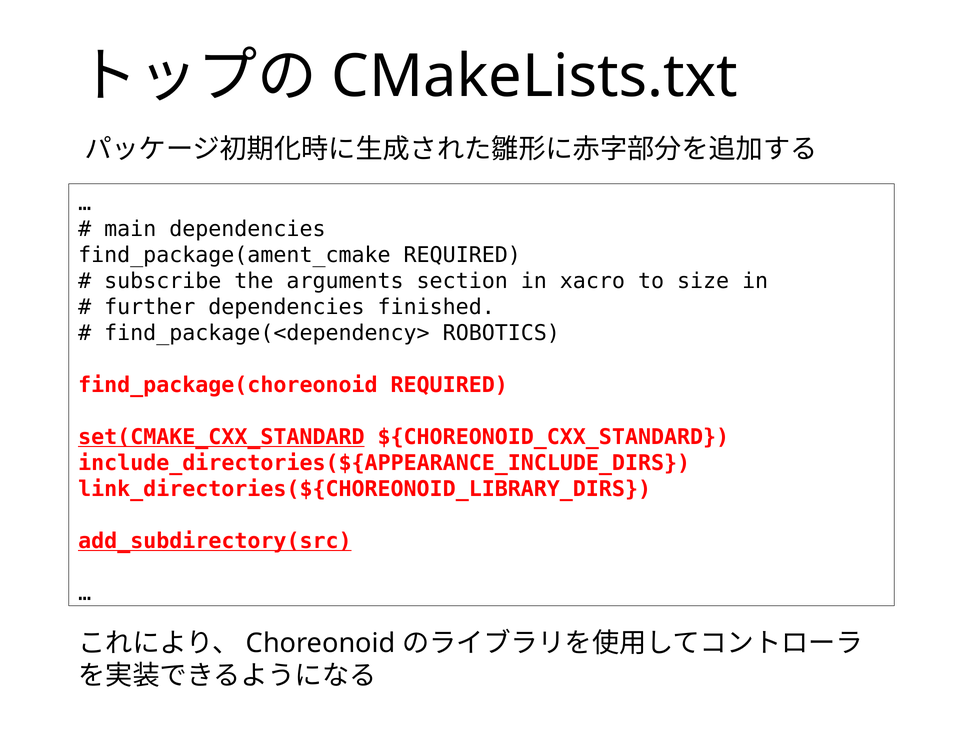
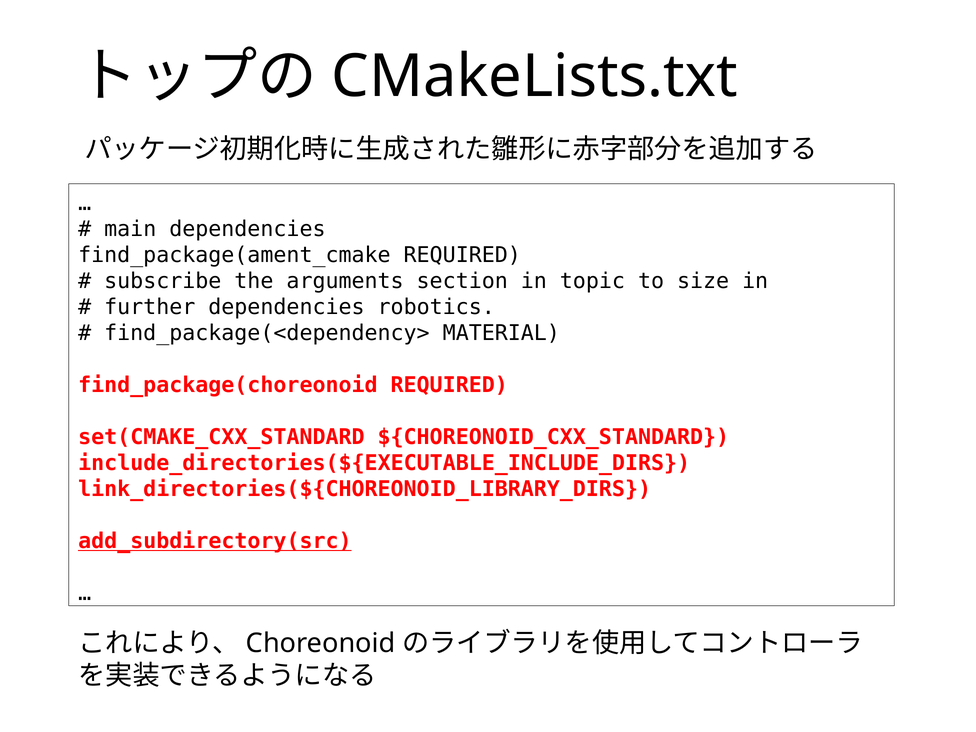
xacro: xacro -> topic (592, 281)
finished: finished -> robotics (436, 307)
ROBOTICS: ROBOTICS -> MATERIAL (501, 333)
set(CMAKE_CXX_STANDARD underline: present -> none (221, 437)
include_directories(${APPEARANCE_INCLUDE_DIRS: include_directories(${APPEARANCE_INCLUDE_DIRS -> include_directories(${EXECUTABLE_INCLUDE_DIRS (384, 463)
